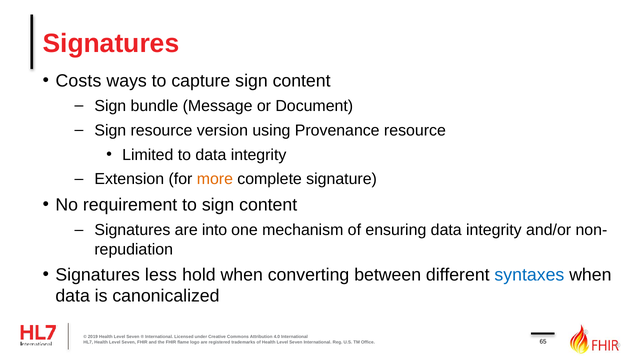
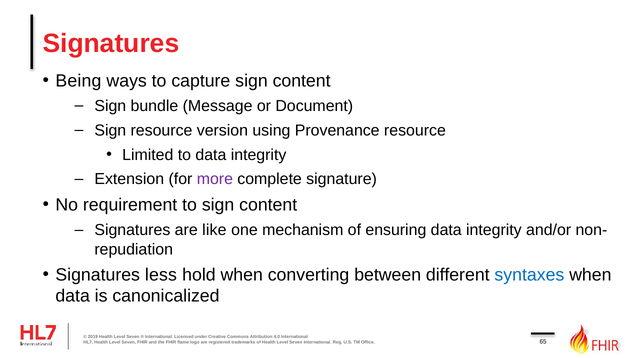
Costs: Costs -> Being (78, 81)
more colour: orange -> purple (215, 179)
into: into -> like (214, 230)
